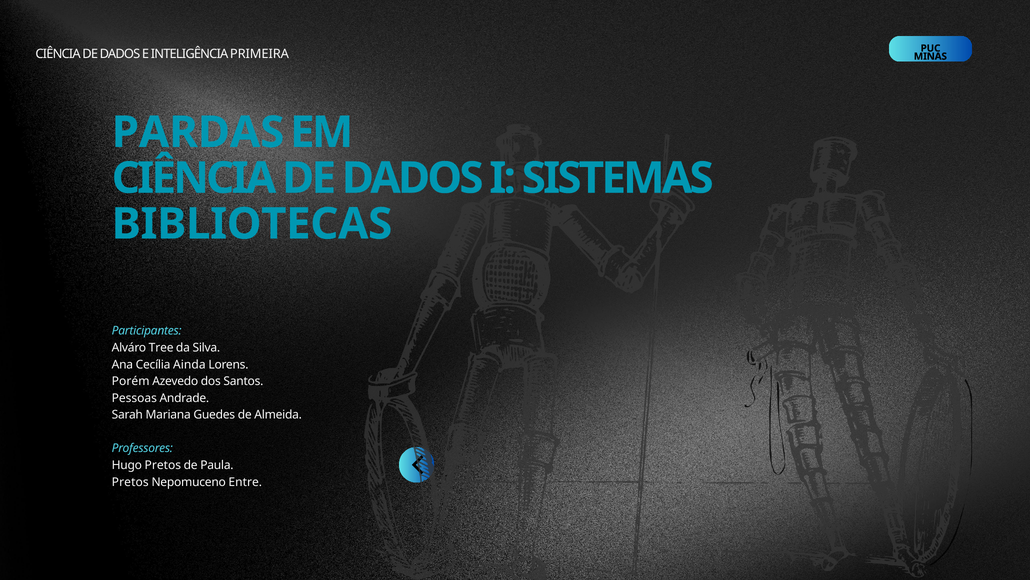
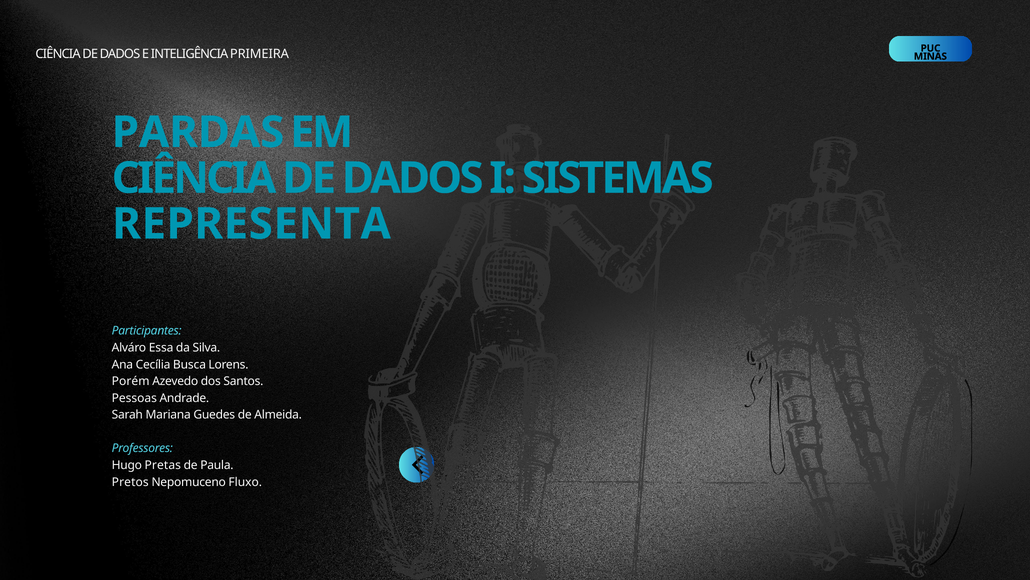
BIBLIOTECAS: BIBLIOTECAS -> REPRESENTA (252, 224)
Tree: Tree -> Essa (161, 347)
Ainda: Ainda -> Busca (189, 364)
Hugo Pretos: Pretos -> Pretas (163, 465)
Entre: Entre -> Fluxo (245, 482)
